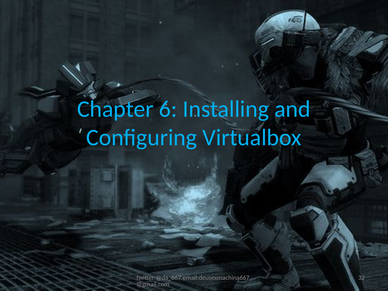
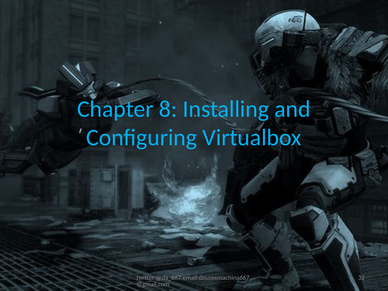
6: 6 -> 8 (168, 109)
